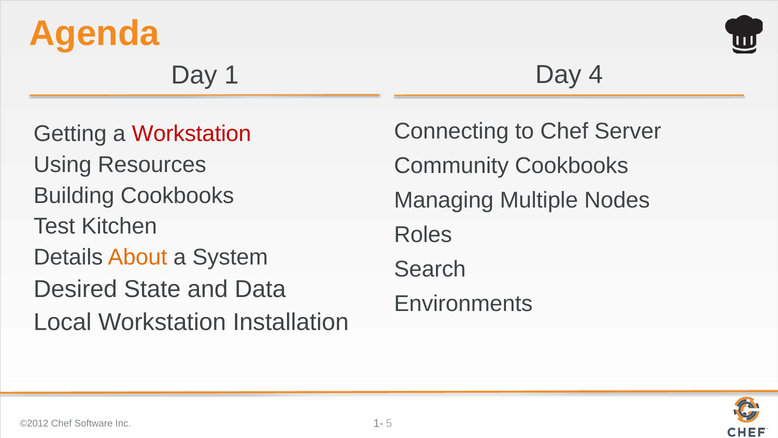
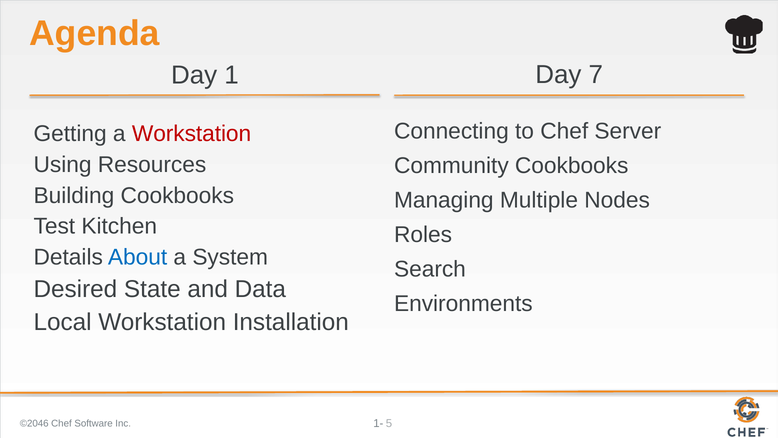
4: 4 -> 7 (596, 75)
About colour: orange -> blue (138, 257)
©2012: ©2012 -> ©2046 (34, 423)
